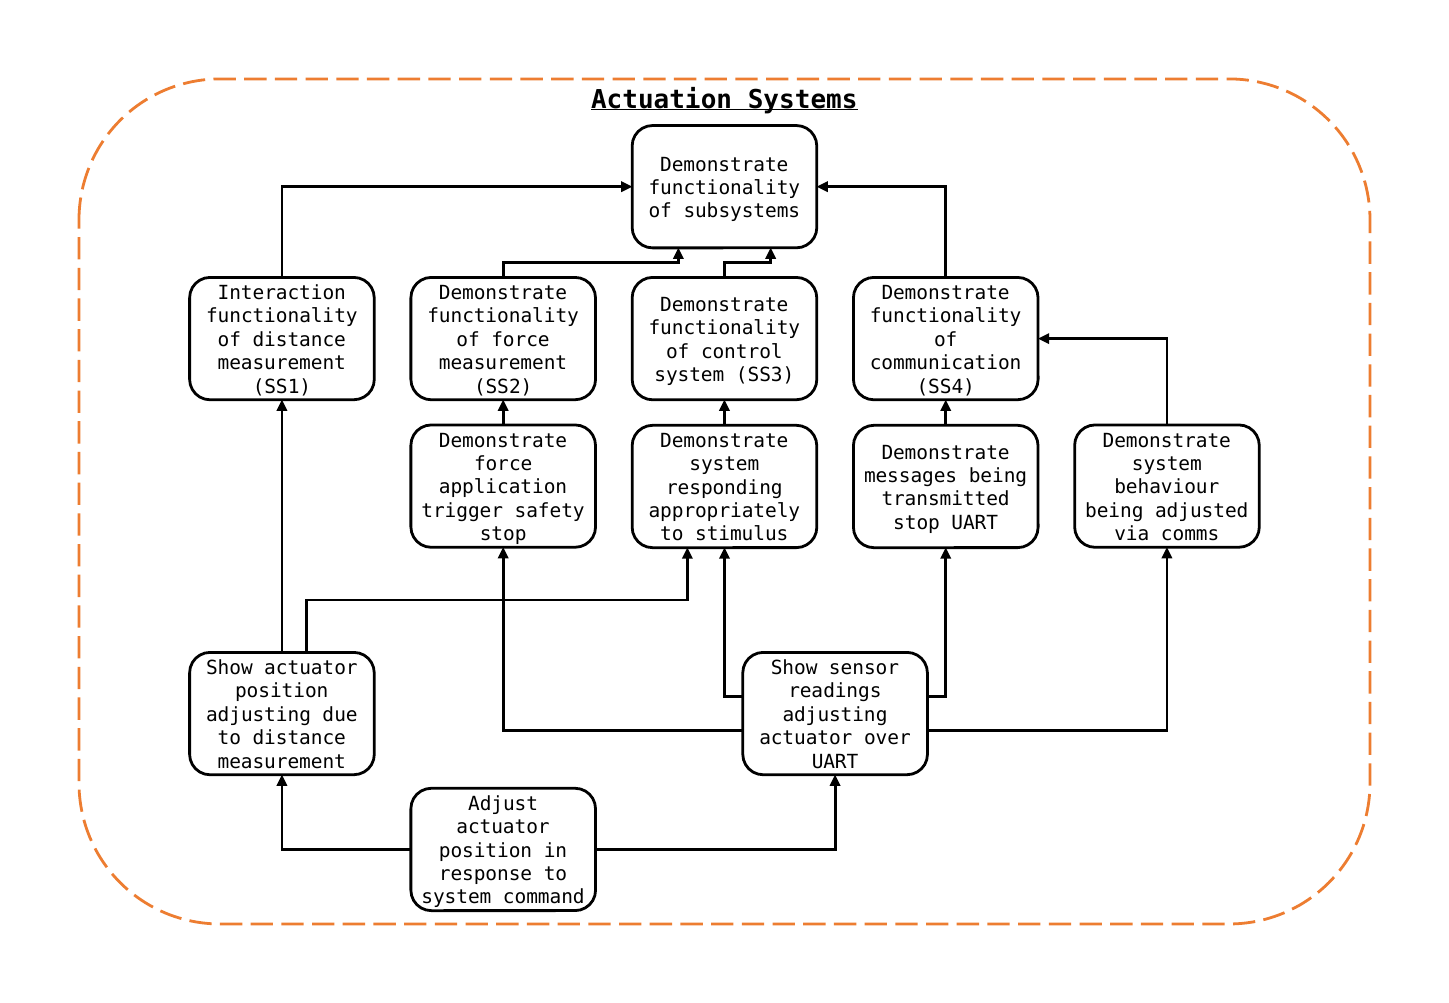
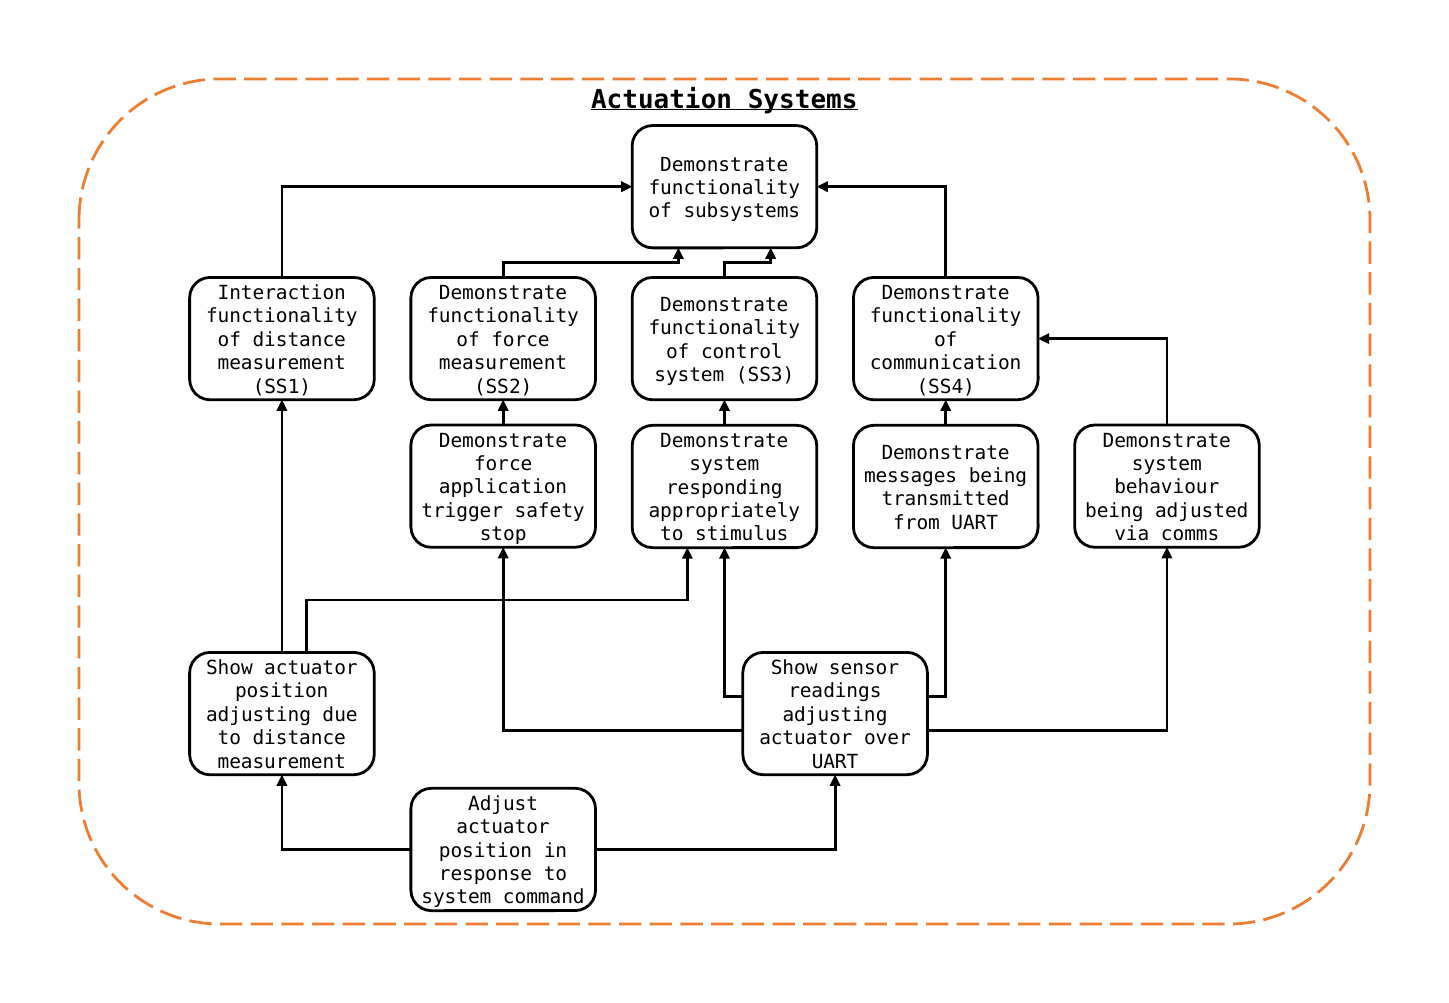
stop: stop -> from (917, 523)
